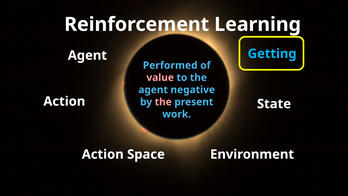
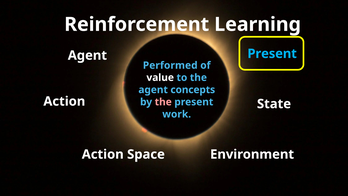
Agent Getting: Getting -> Present (272, 54)
value colour: pink -> white (160, 77)
negative: negative -> concepts (193, 90)
